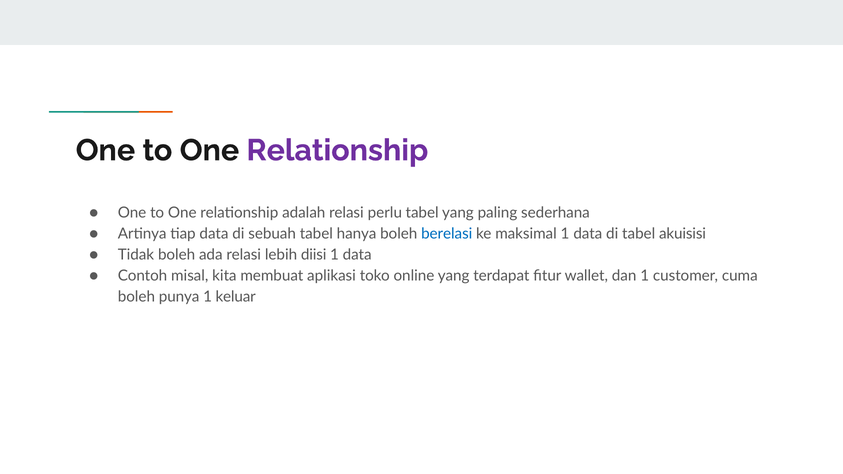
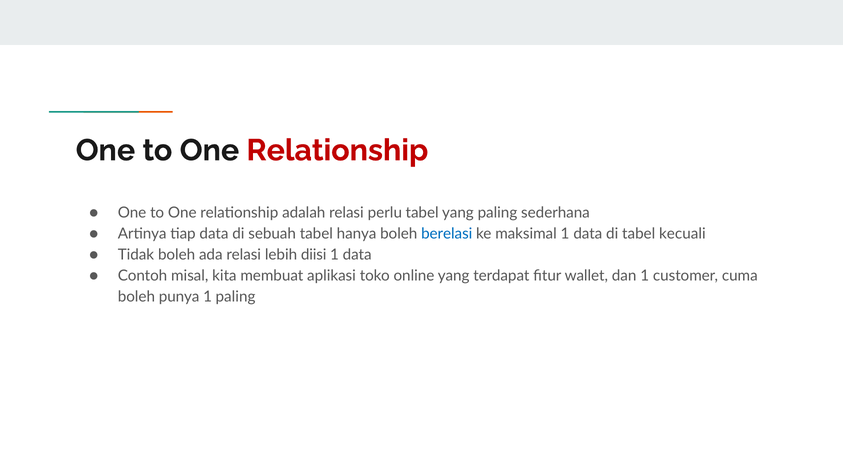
Relationship colour: purple -> red (337, 150)
akuisisi: akuisisi -> kecuali (682, 234)
1 keluar: keluar -> paling (236, 297)
